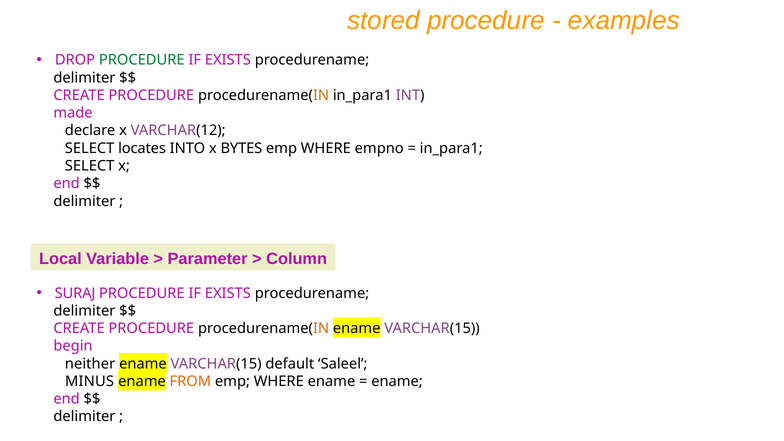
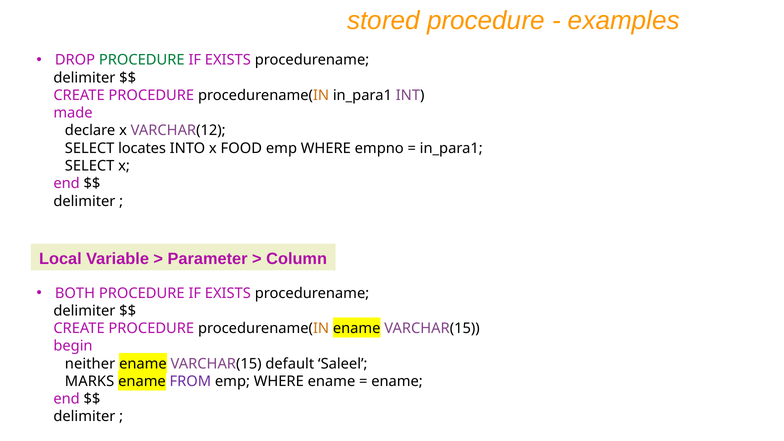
BYTES: BYTES -> FOOD (241, 148)
SURAJ: SURAJ -> BOTH (75, 293)
MINUS: MINUS -> MARKS (90, 381)
FROM colour: orange -> purple (190, 381)
